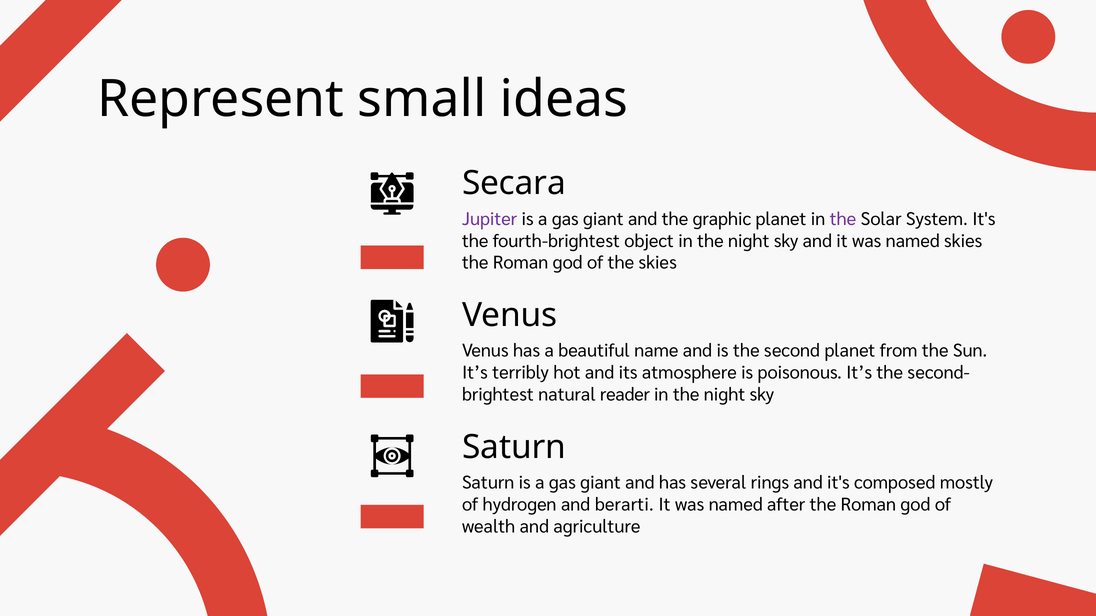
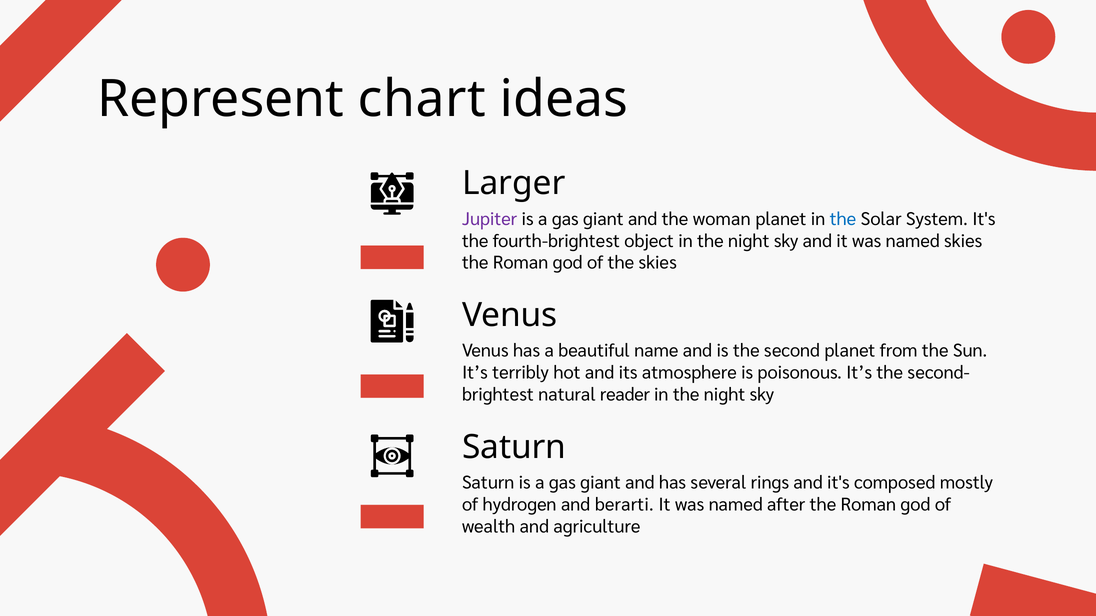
small: small -> chart (422, 99)
Secara: Secara -> Larger (514, 184)
graphic: graphic -> woman (722, 219)
the colour: purple -> blue (843, 219)
